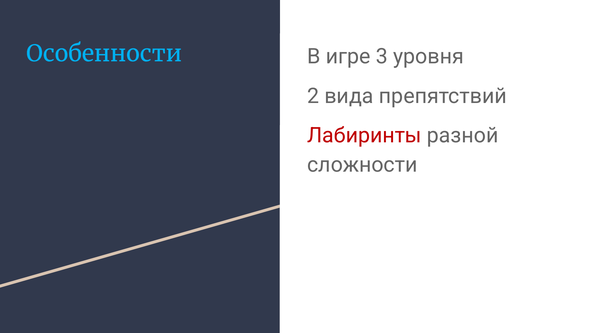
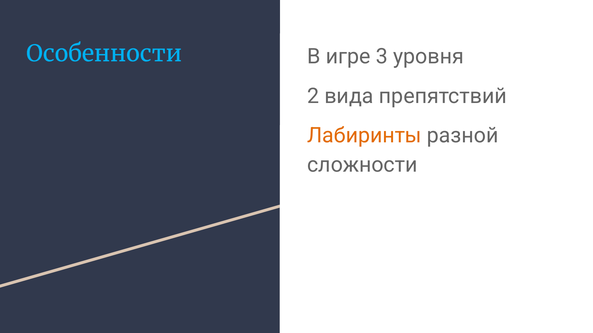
Лабиринты colour: red -> orange (364, 136)
